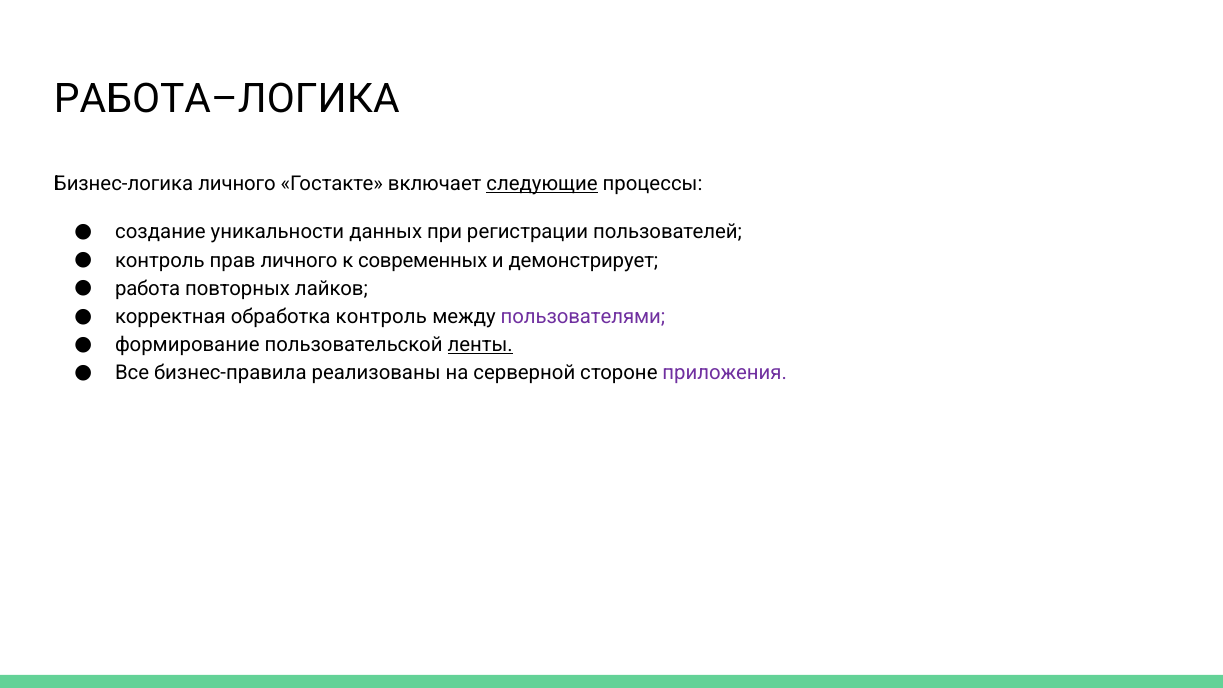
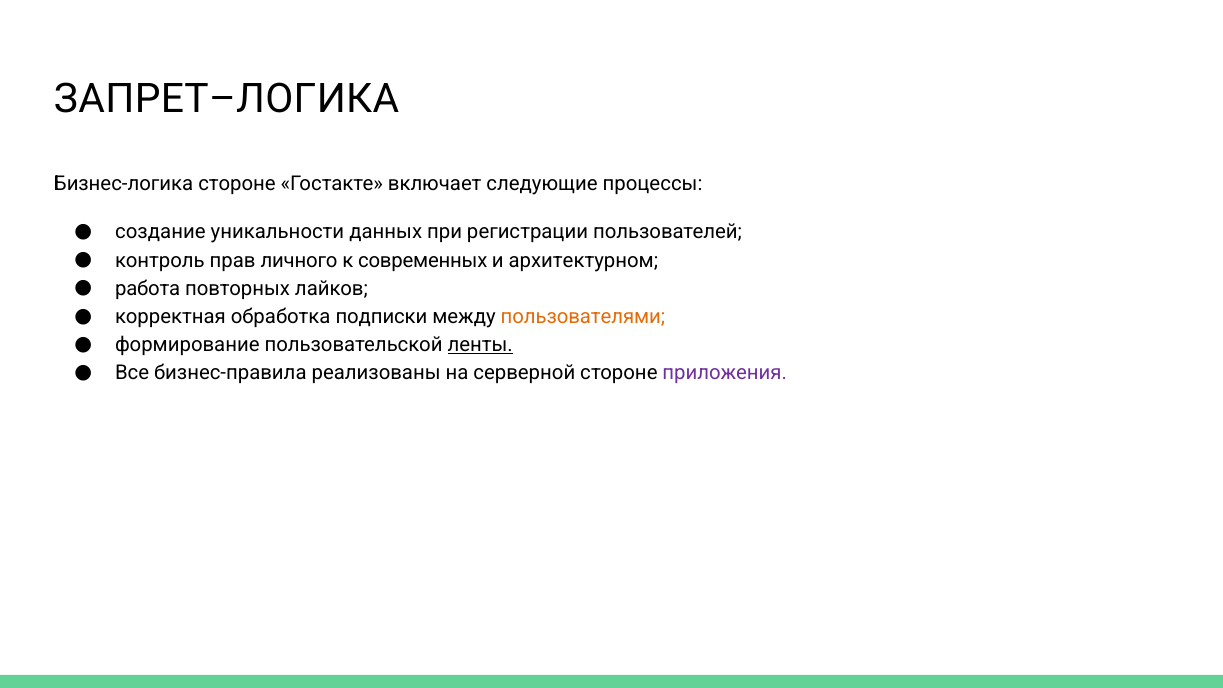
РАБОТА–ЛОГИКА: РАБОТА–ЛОГИКА -> ЗАПРЕТ–ЛОГИКА (227, 99)
Бизнес-логика личного: личного -> стороне (237, 184)
следующие underline: present -> none (542, 184)
демонстрирует: демонстрирует -> архитектурном (583, 260)
обработка контроль: контроль -> подписки (381, 317)
пользователями colour: purple -> orange (583, 317)
